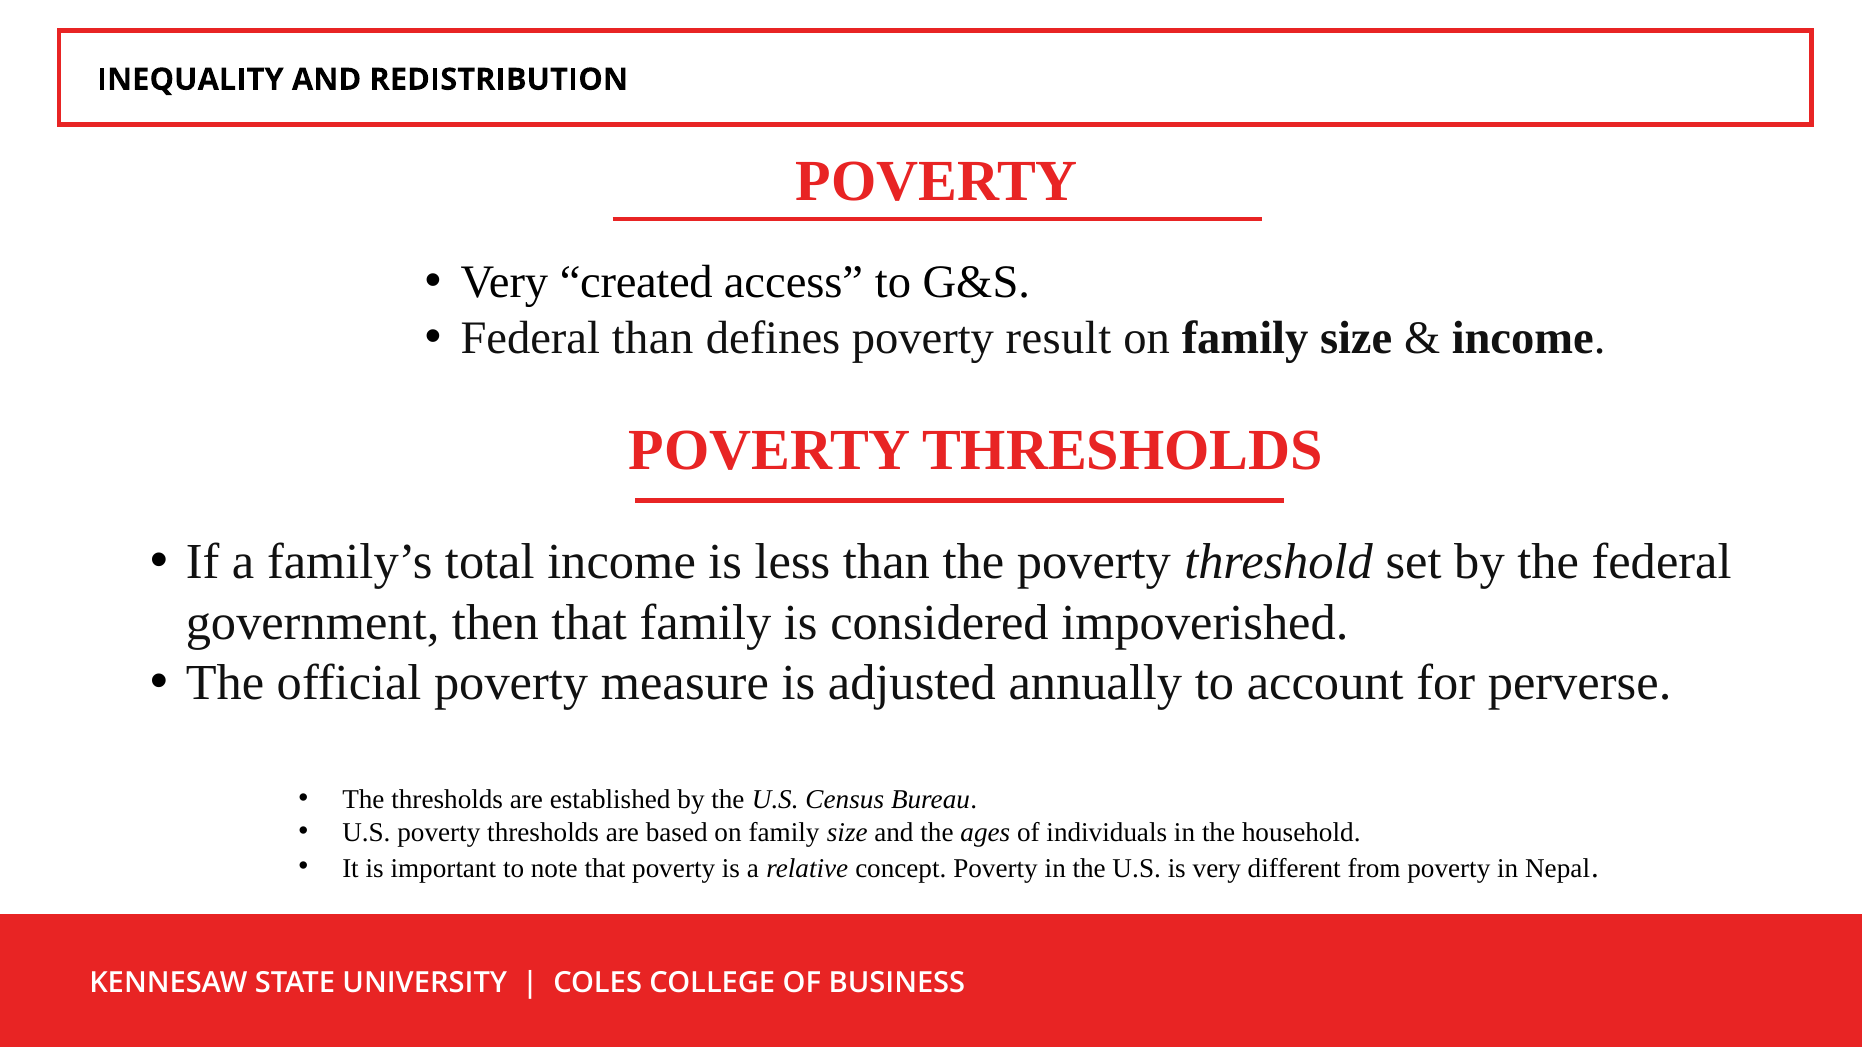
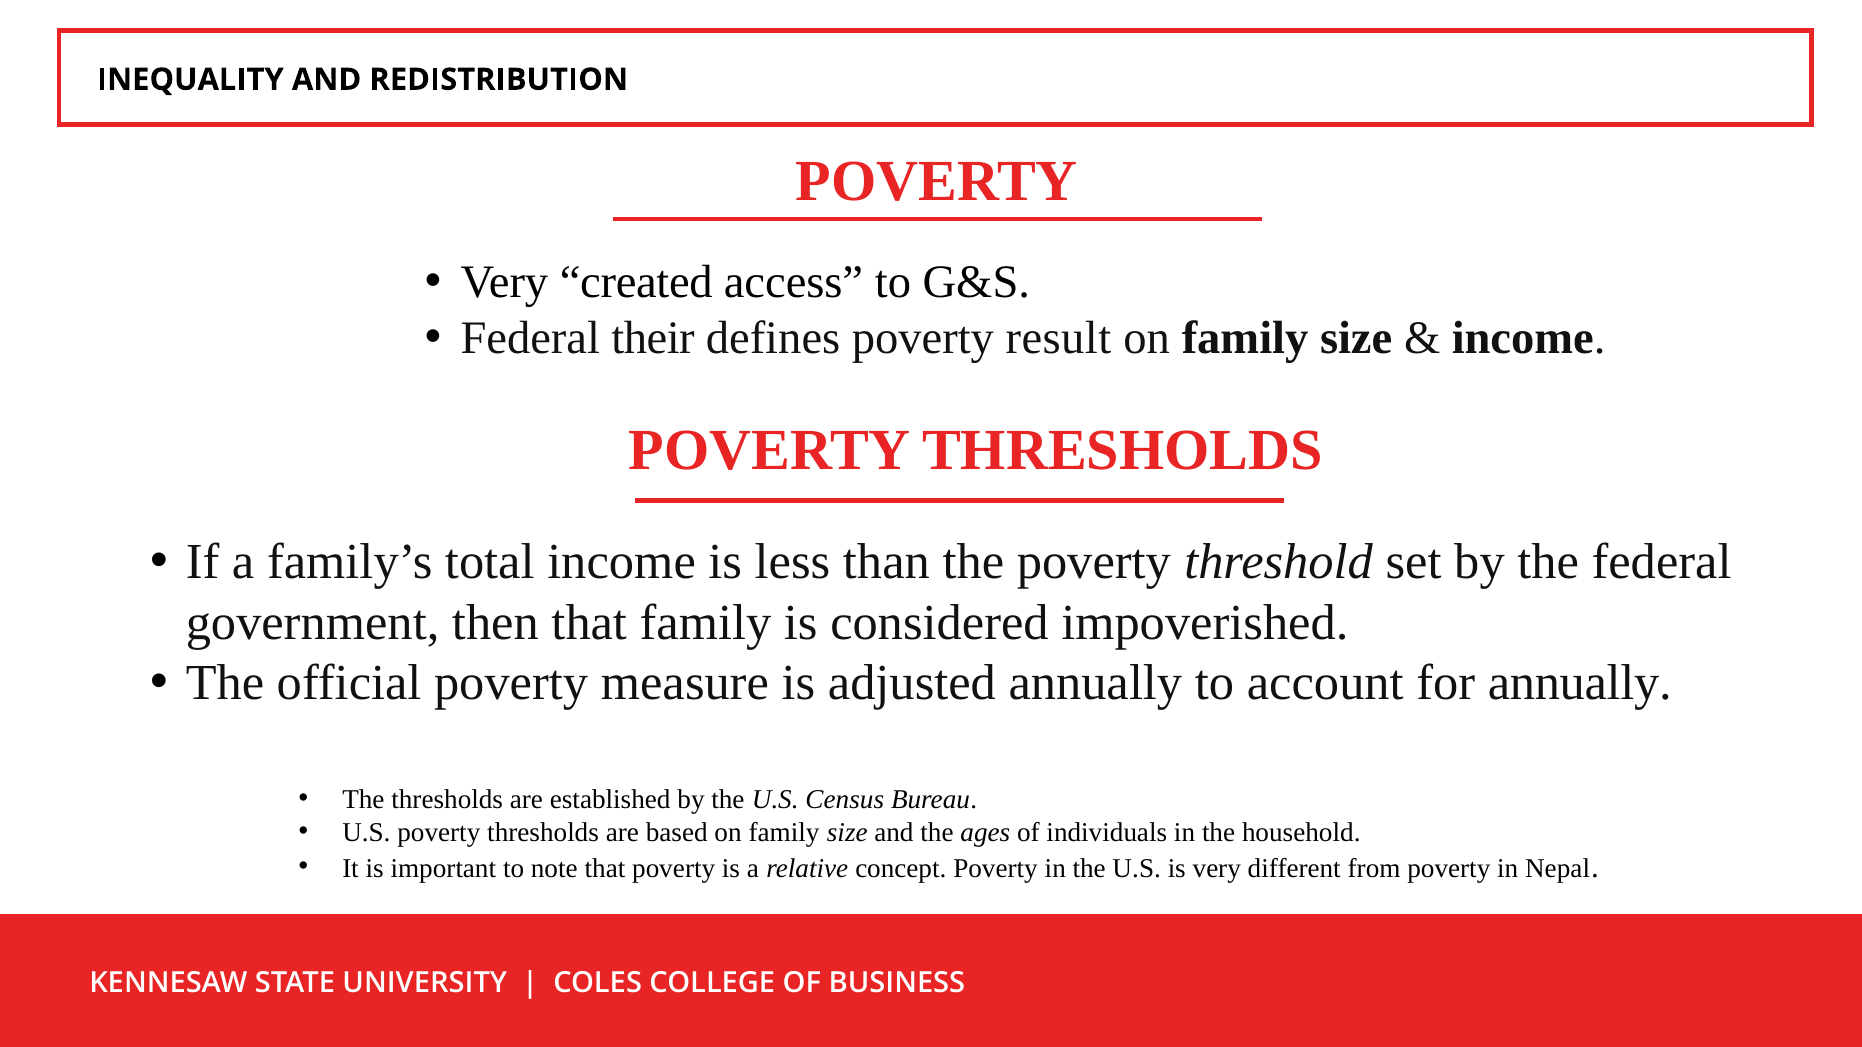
Federal than: than -> their (653, 338)
for perverse: perverse -> annually (1580, 683)
